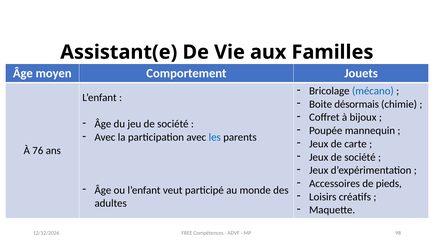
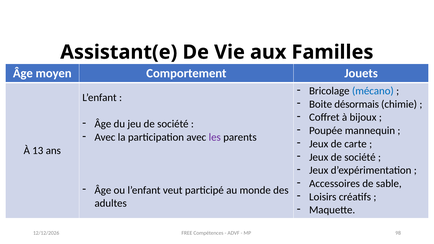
les colour: blue -> purple (215, 137)
76: 76 -> 13 (38, 151)
pieds: pieds -> sable (389, 184)
